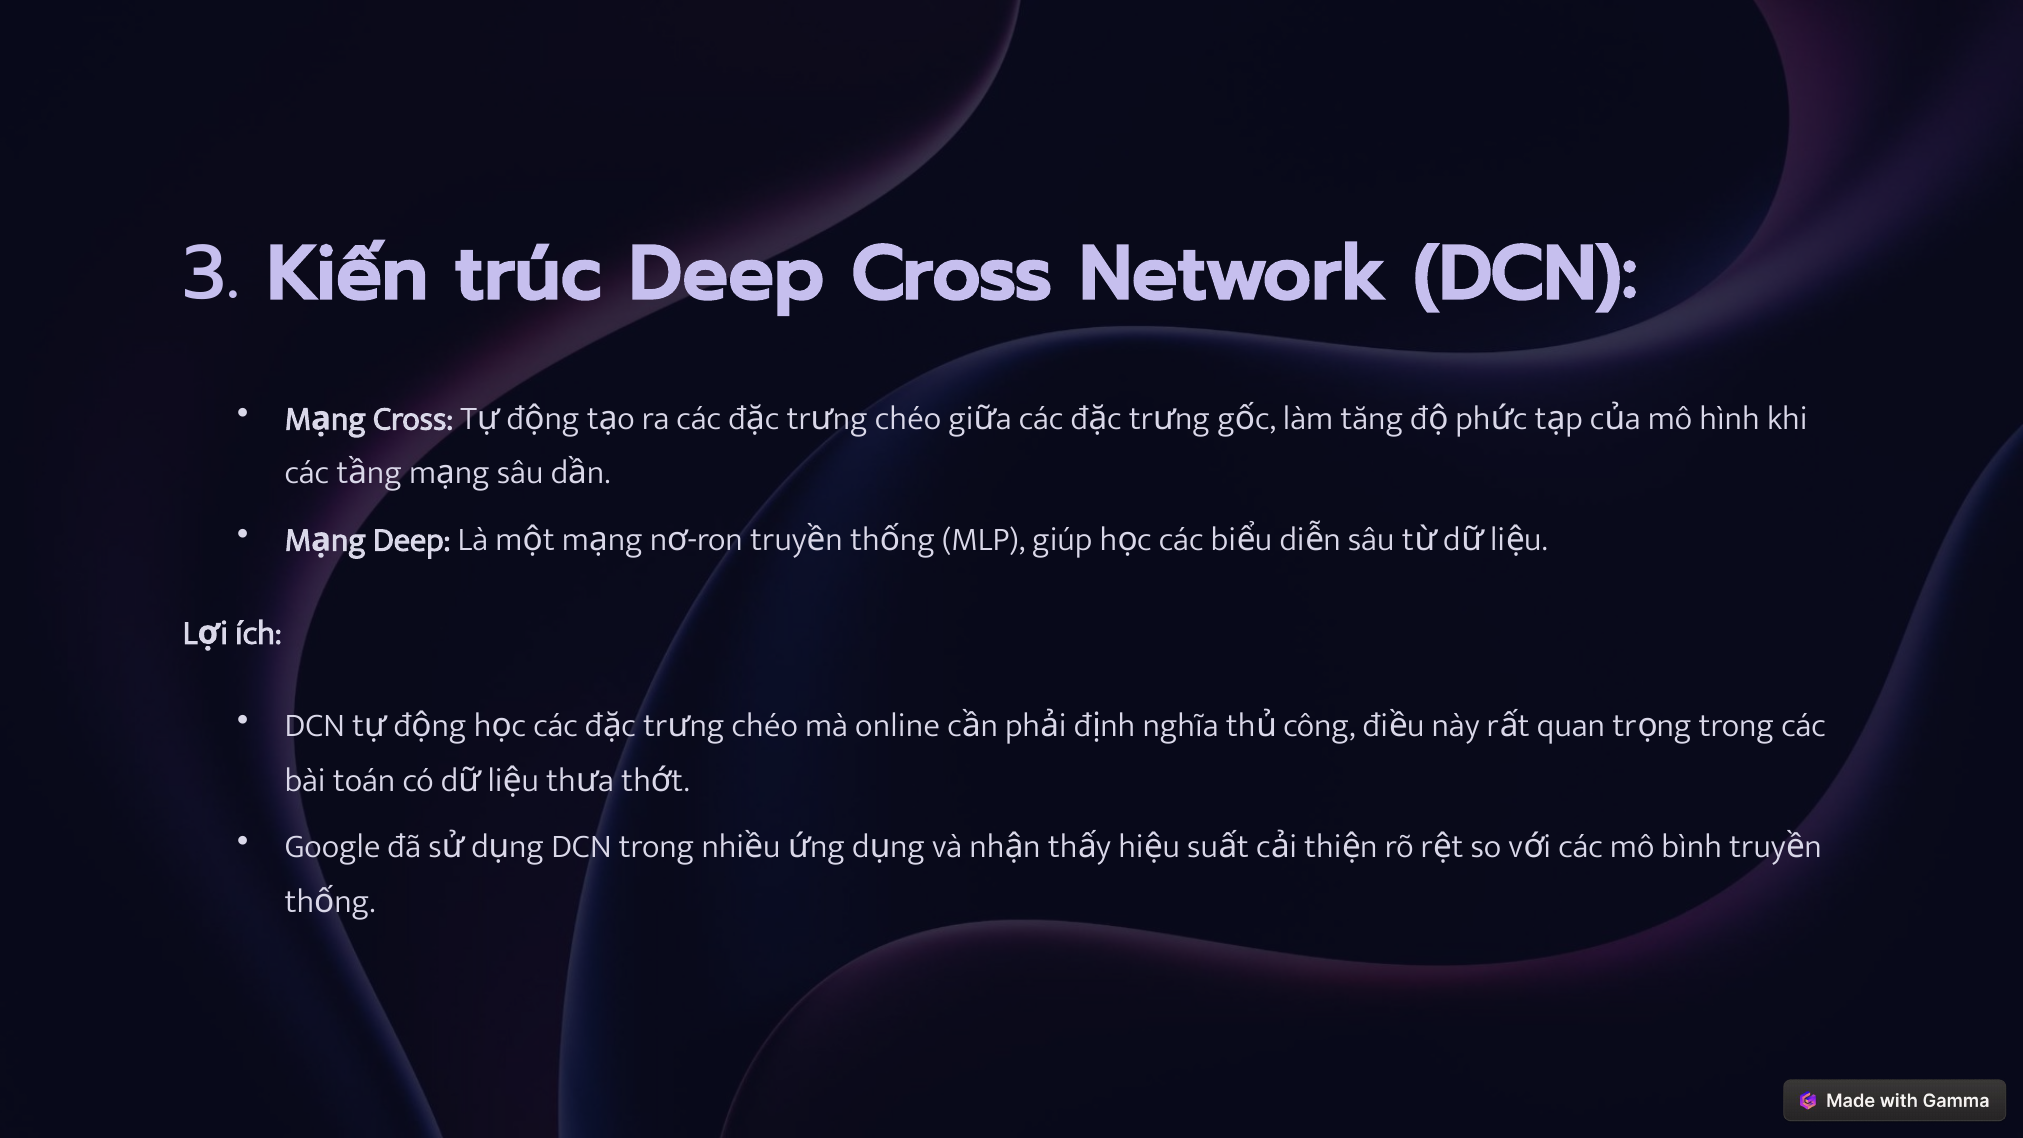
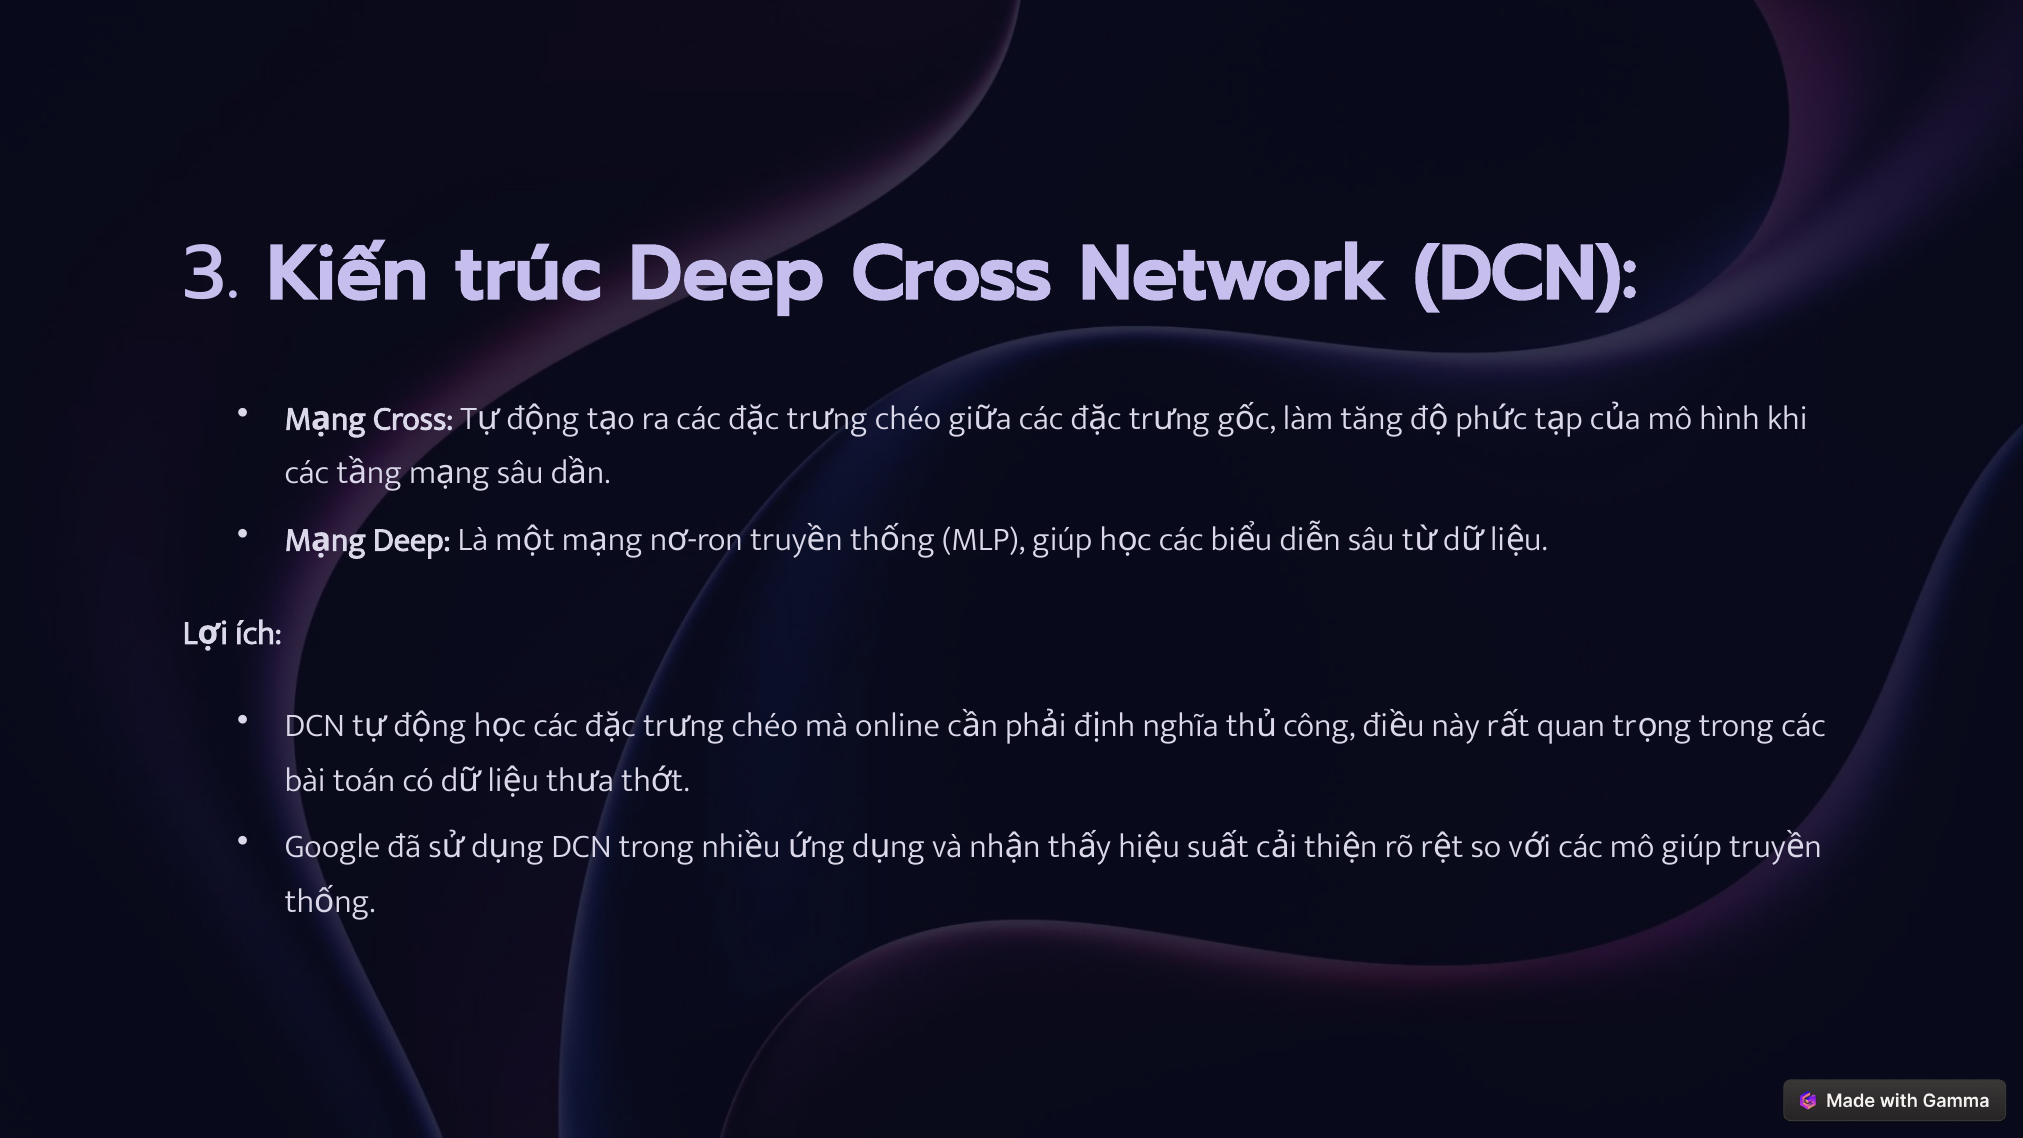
mô bình: bình -> giúp (1692, 847)
